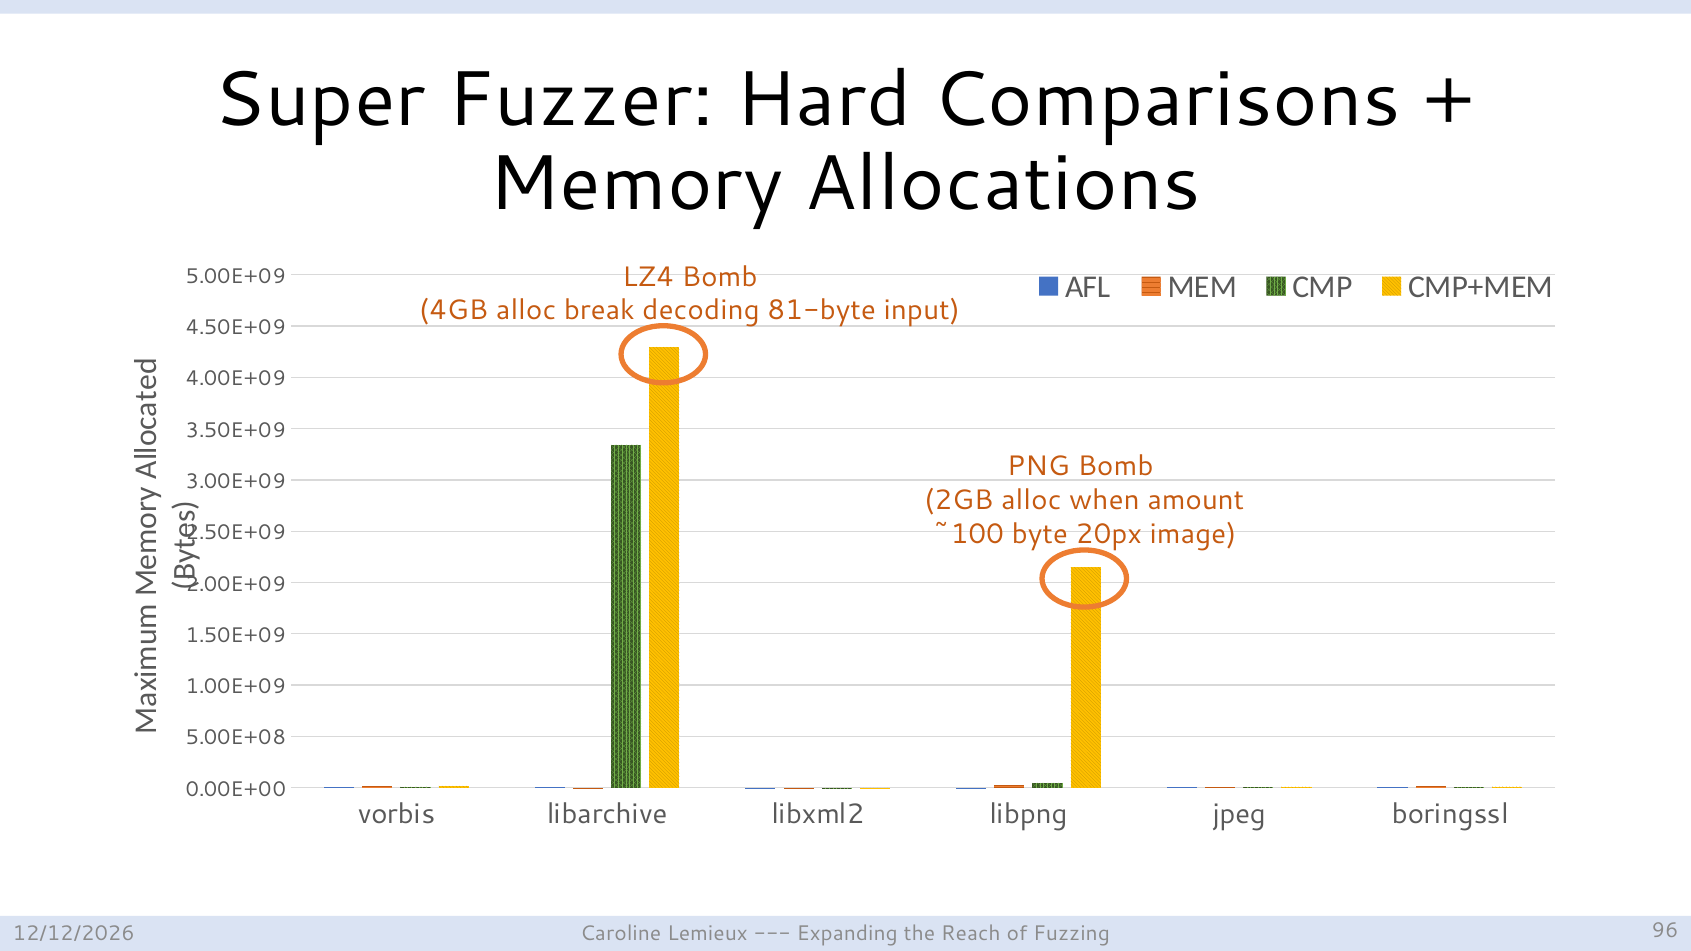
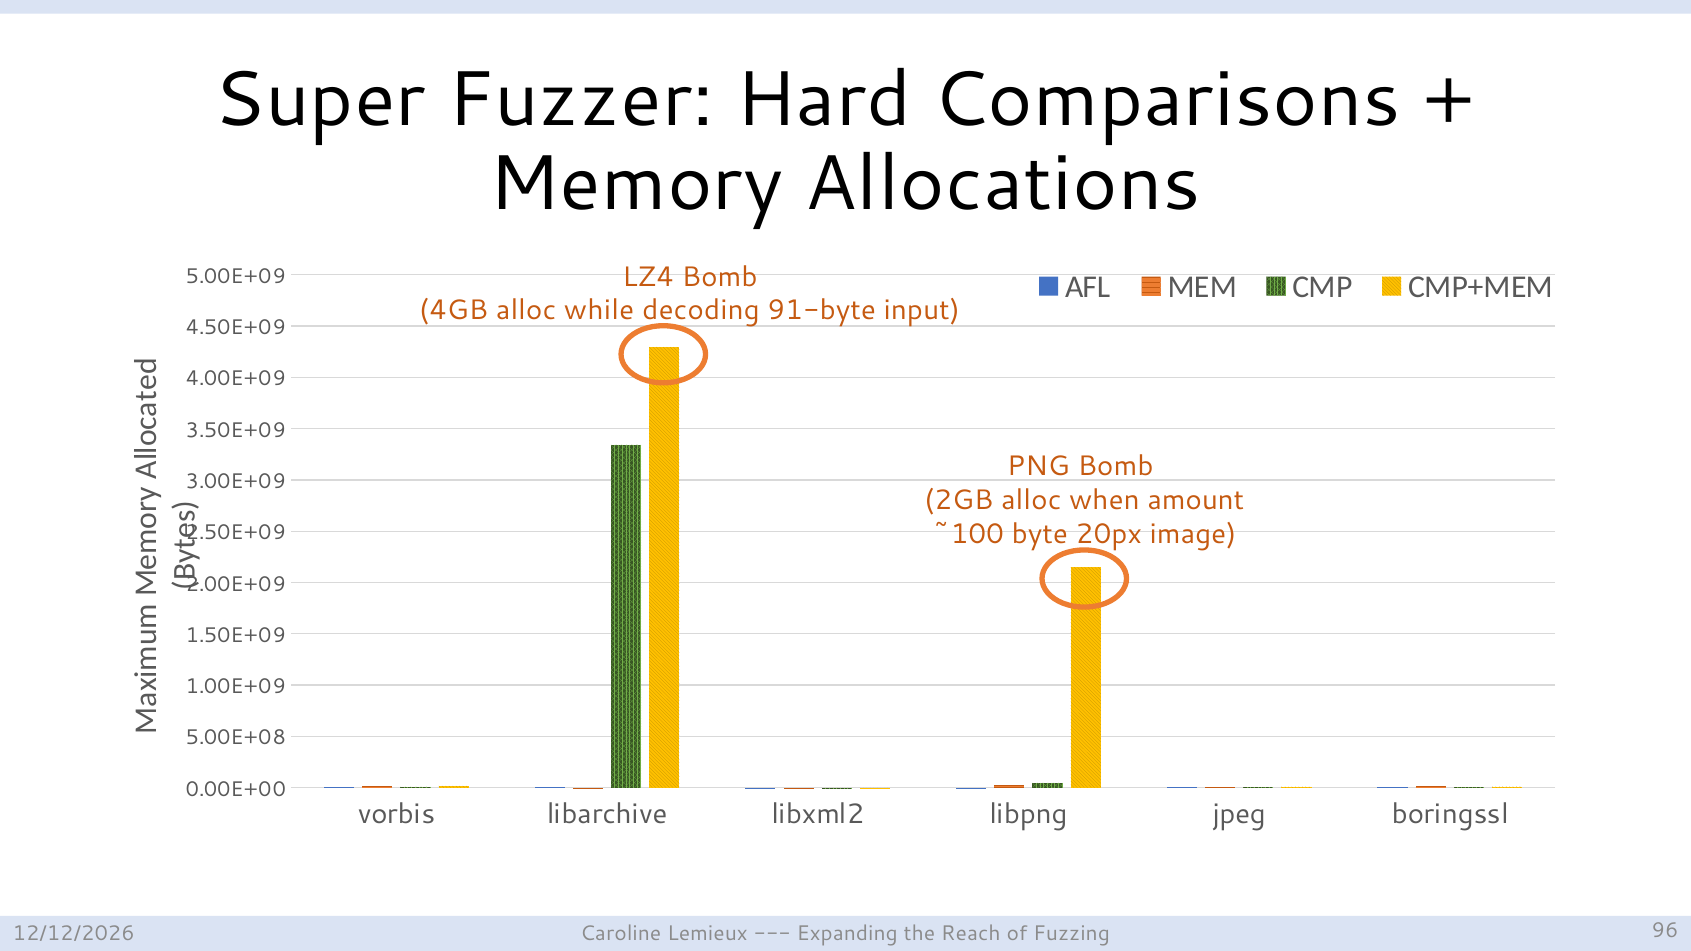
break: break -> while (599, 311)
81-byte: 81-byte -> 91-byte (822, 311)
